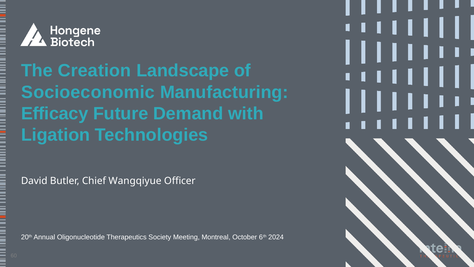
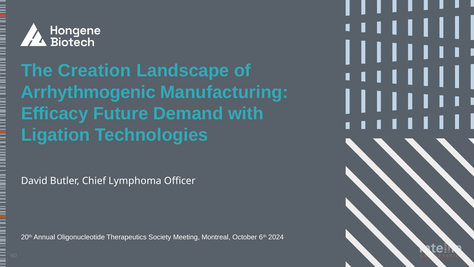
Socioeconomic: Socioeconomic -> Arrhythmogenic (88, 92)
Wangqiyue: Wangqiyue -> Lymphoma (135, 181)
